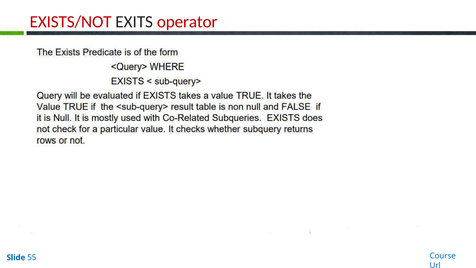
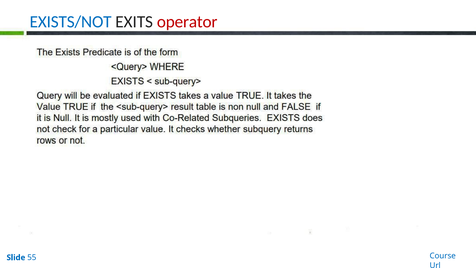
EXISTS/NOT colour: red -> blue (71, 22)
